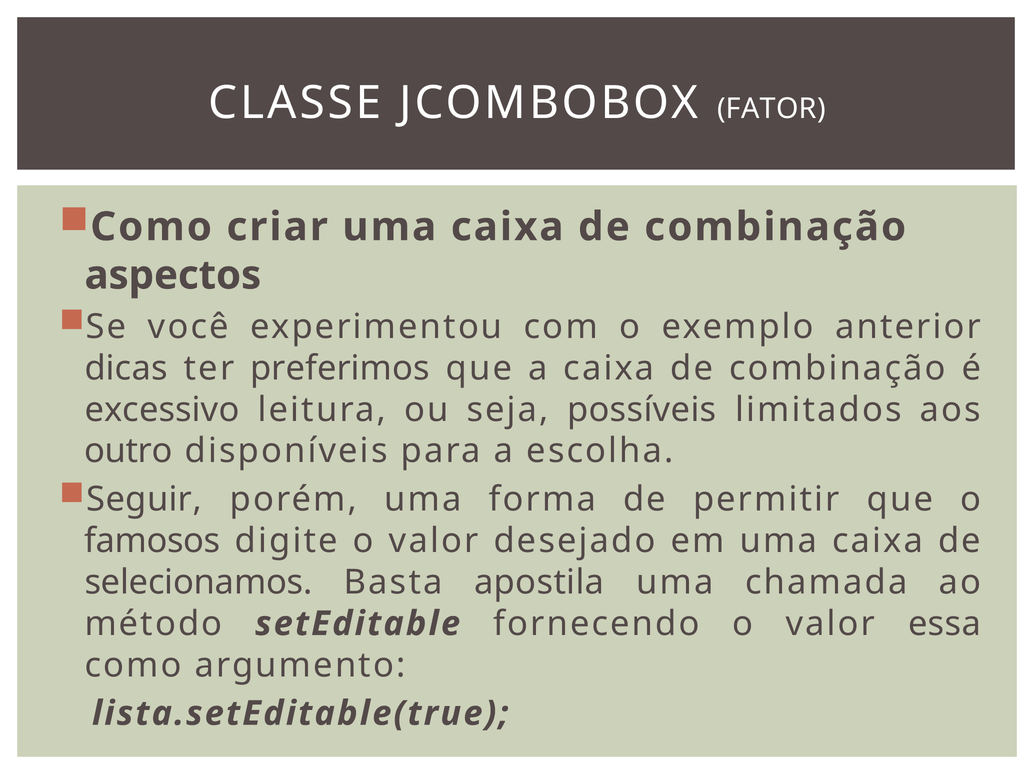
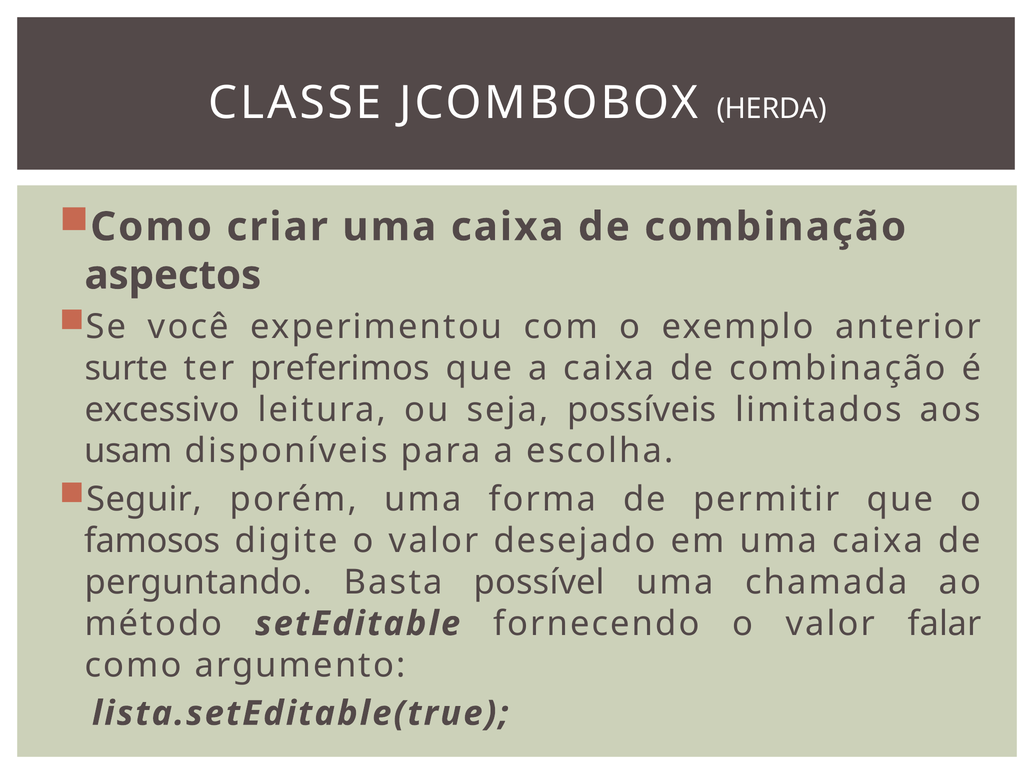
FATOR: FATOR -> HERDA (772, 109)
dicas: dicas -> surte (126, 368)
outro: outro -> usam (128, 451)
selecionamos: selecionamos -> perguntando (198, 582)
apostila: apostila -> possível (539, 582)
essa: essa -> falar (945, 623)
